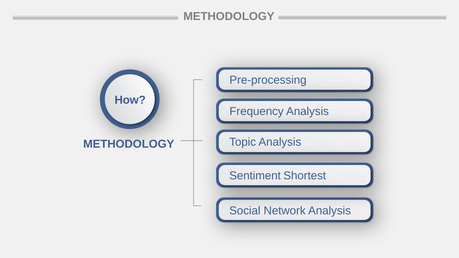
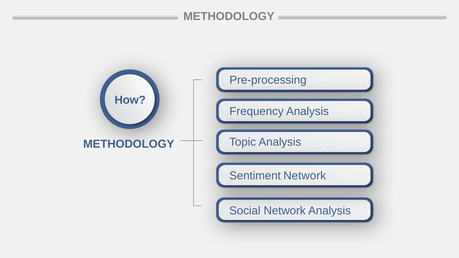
Sentiment Shortest: Shortest -> Network (305, 176)
